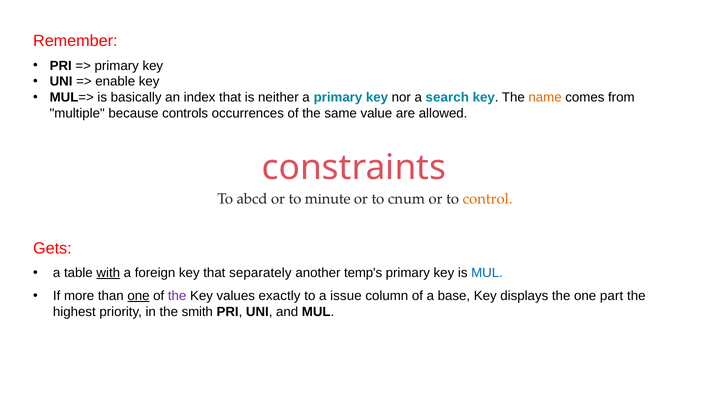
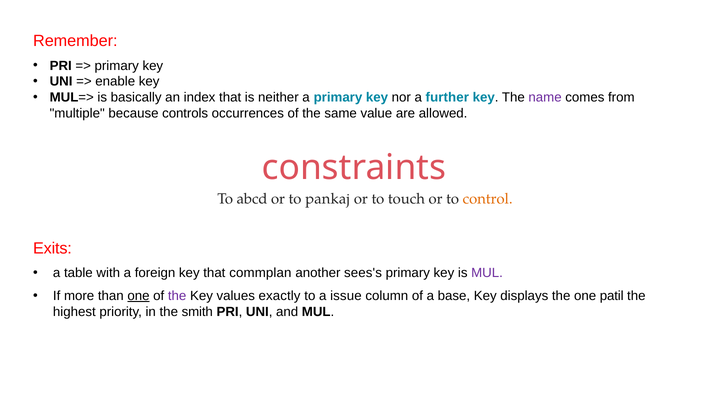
search: search -> further (447, 98)
name colour: orange -> purple (545, 98)
minute: minute -> pankaj (328, 199)
cnum: cnum -> touch (406, 199)
Gets: Gets -> Exits (52, 248)
with underline: present -> none (108, 273)
separately: separately -> commplan (260, 273)
temp's: temp's -> sees's (363, 273)
MUL colour: blue -> purple (487, 273)
part: part -> patil (612, 296)
